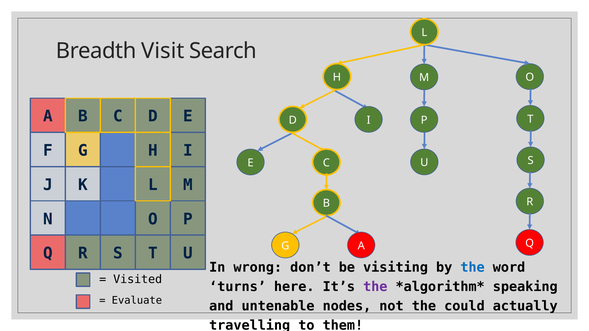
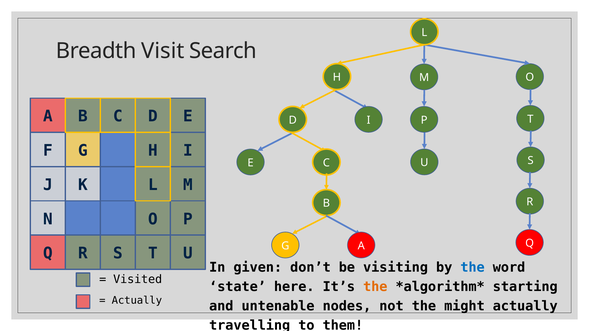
wrong: wrong -> given (258, 268)
turns: turns -> state (238, 287)
the colour: purple -> orange (375, 287)
speaking: speaking -> starting (525, 287)
Evaluate: Evaluate -> Actually (137, 301)
could: could -> might (464, 306)
